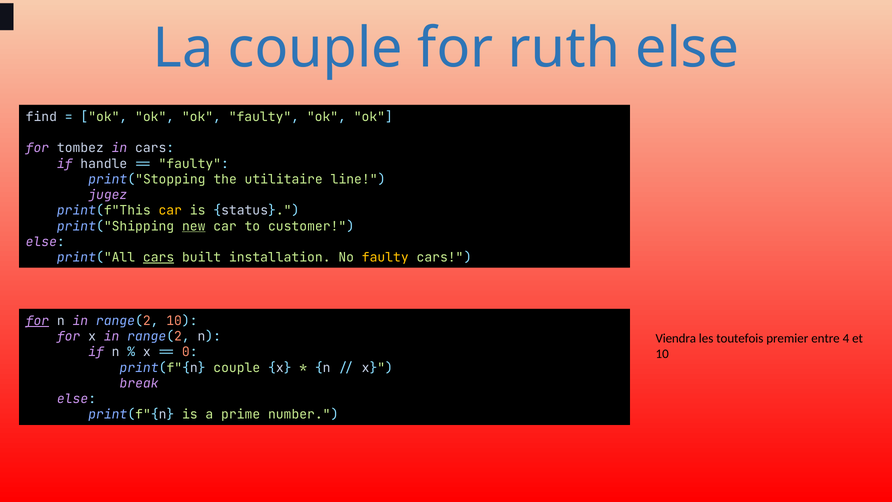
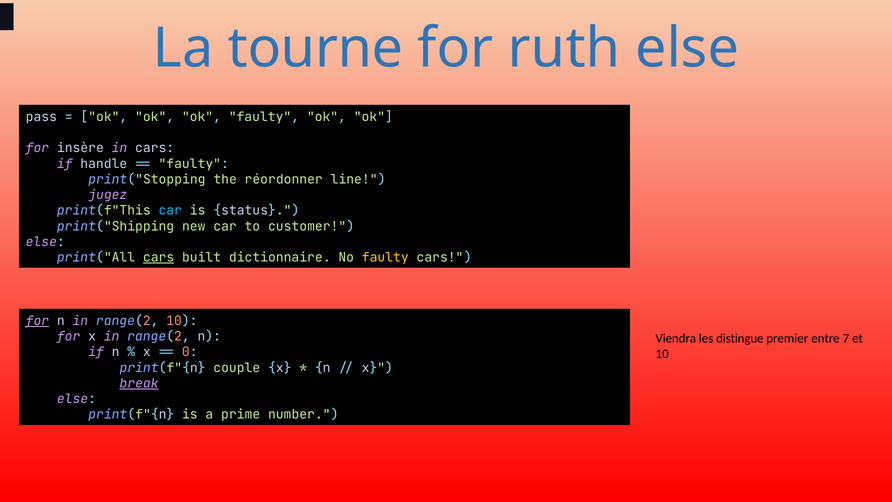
La couple: couple -> tourne (316, 48)
find: find -> pass (41, 117)
tombez: tombez -> insère (80, 148)
utilitaire: utilitaire -> réordonner (284, 179)
car colour: yellow -> light blue (170, 211)
new underline: present -> none (194, 226)
installation: installation -> dictionnaire (280, 257)
toutefois: toutefois -> distingue (740, 338)
4: 4 -> 7 (846, 338)
break underline: none -> present (139, 383)
